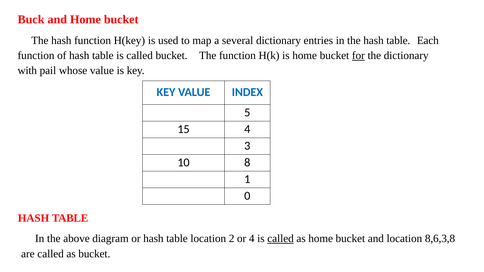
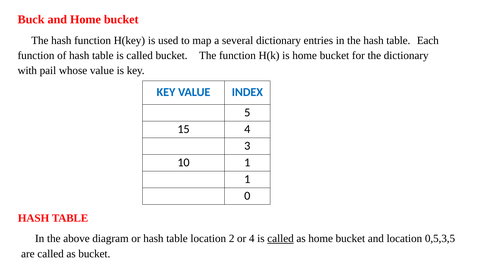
for underline: present -> none (358, 56)
10 8: 8 -> 1 (247, 163)
8,6,3,8: 8,6,3,8 -> 0,5,3,5 (440, 239)
